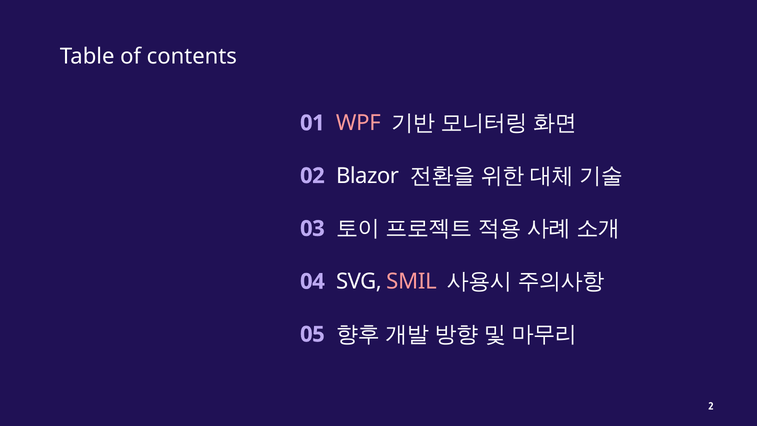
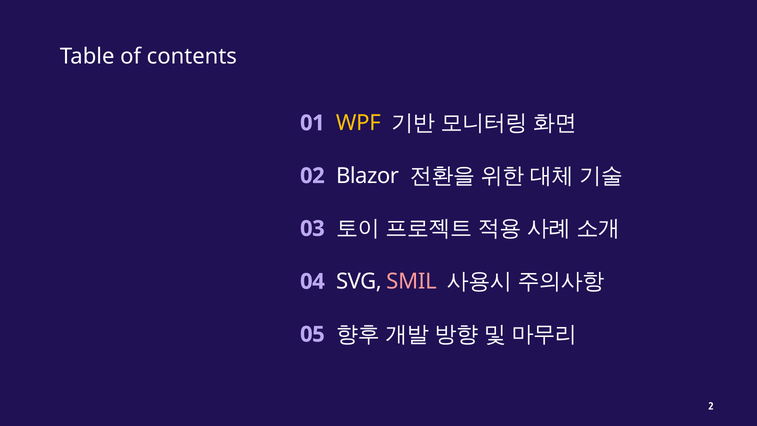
WPF colour: pink -> yellow (358, 123)
